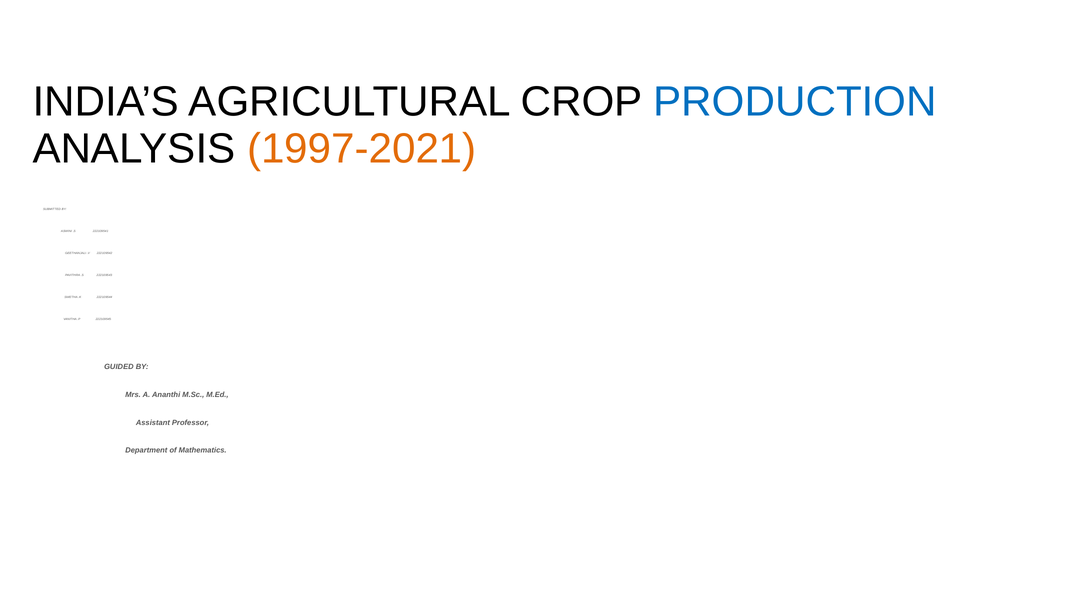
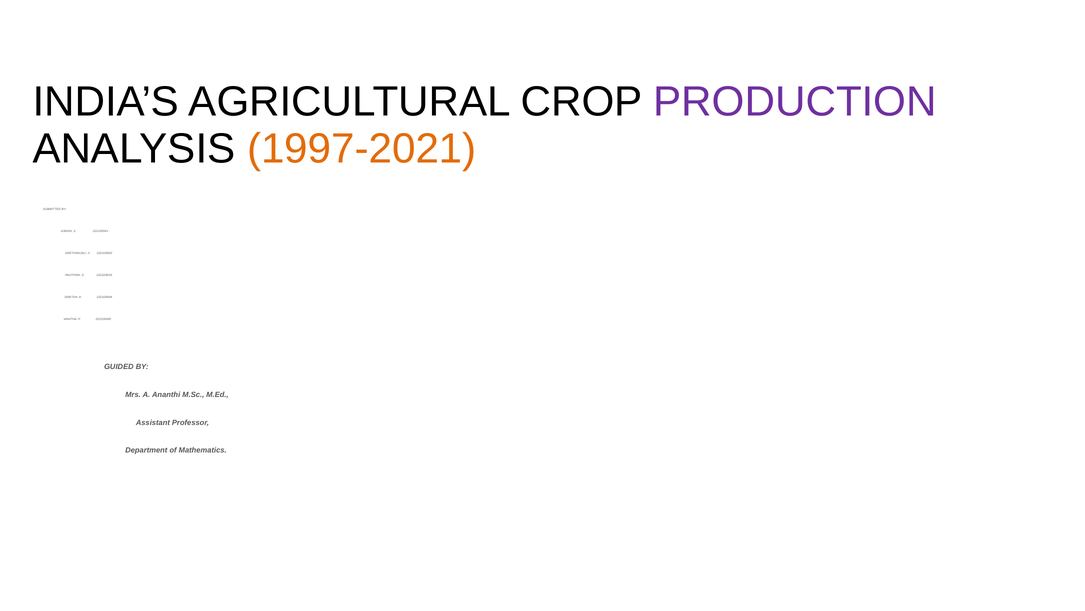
PRODUCTION colour: blue -> purple (795, 102)
